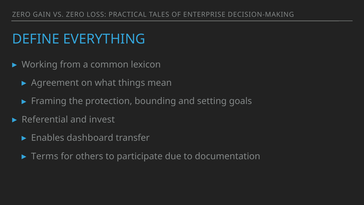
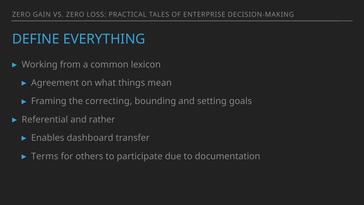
protection: protection -> correcting (109, 101)
invest: invest -> rather (102, 119)
